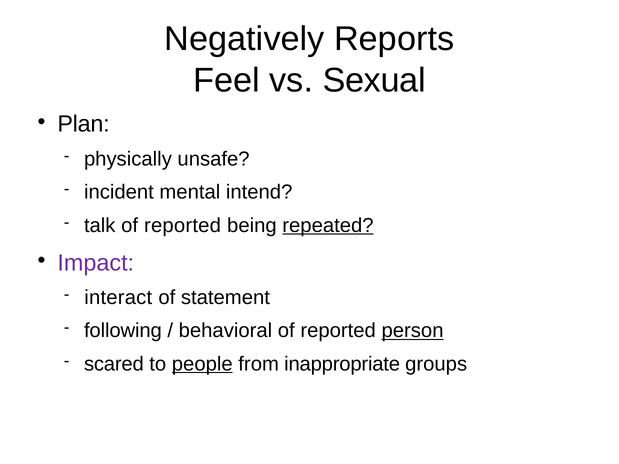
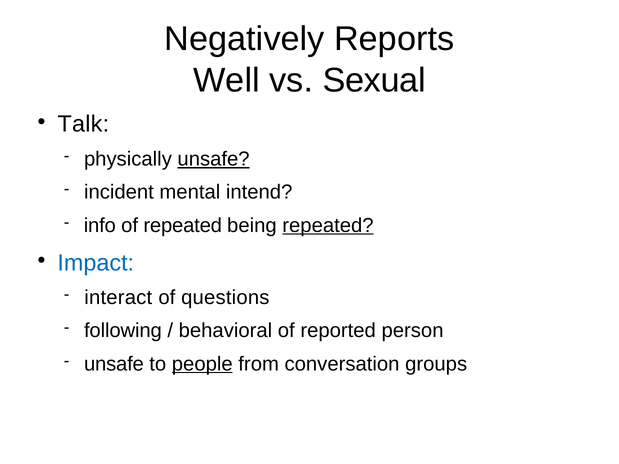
Feel: Feel -> Well (226, 80)
Plan: Plan -> Talk (83, 124)
unsafe underline: none -> present (214, 159)
talk: talk -> info (100, 225)
reported: reported -> repeated (183, 225)
Impact colour: purple -> blue (96, 263)
statement: statement -> questions (225, 298)
person underline: present -> none (413, 331)
scared: scared -> unsafe (114, 364)
inappropriate: inappropriate -> conversation (342, 364)
